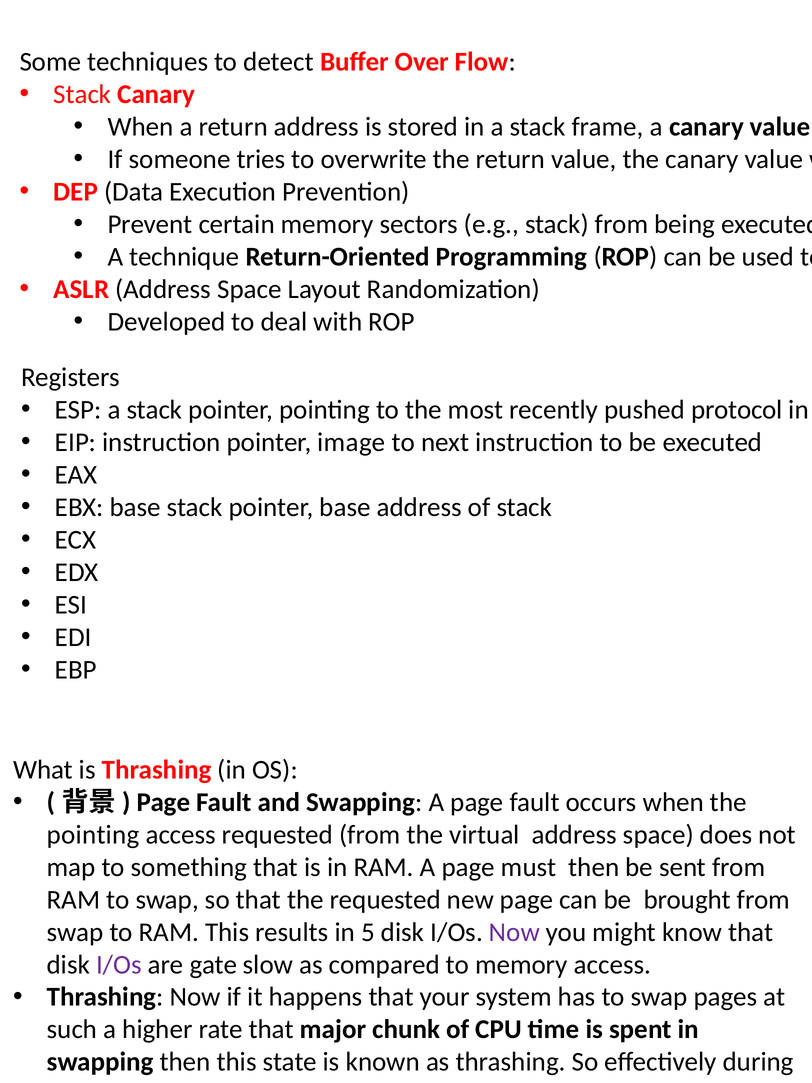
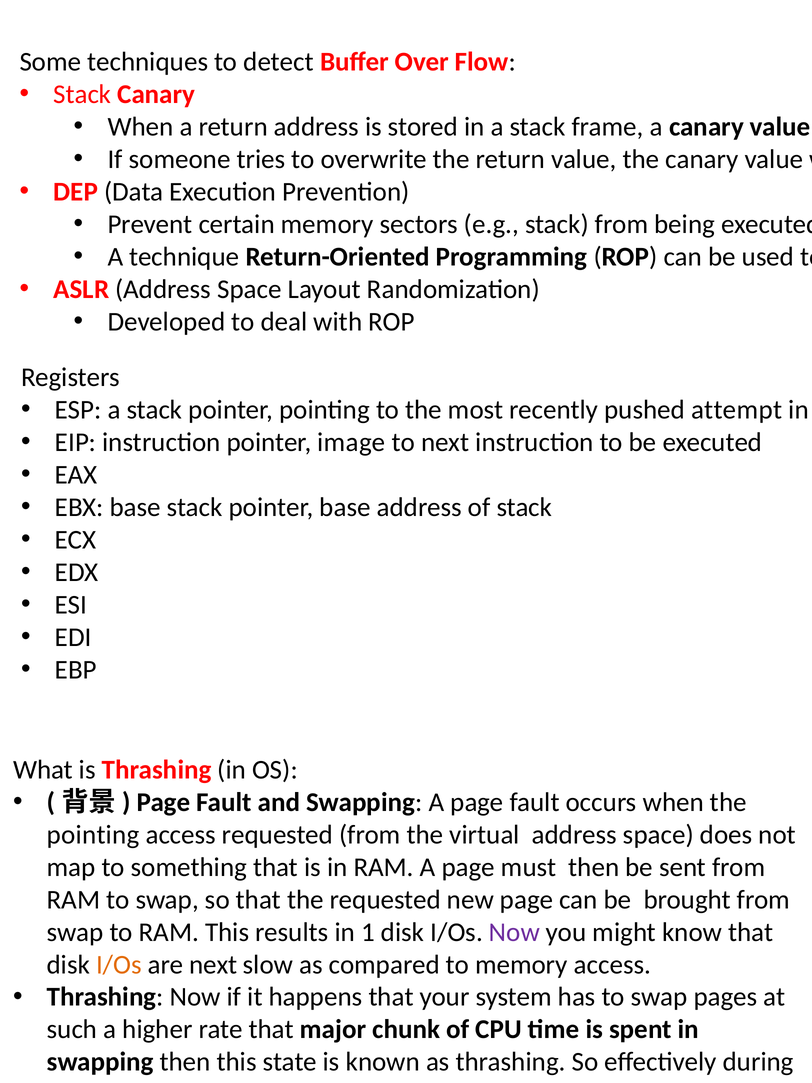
protocol: protocol -> attempt (737, 410)
5: 5 -> 1 (368, 932)
I/Os colour: purple -> orange (119, 964)
are gate: gate -> next (213, 964)
